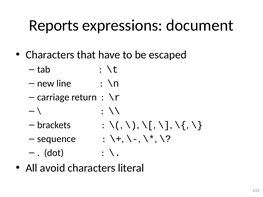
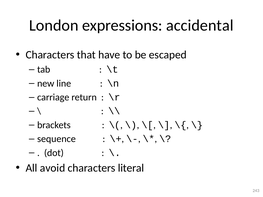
Reports: Reports -> London (54, 25)
document: document -> accidental (200, 25)
